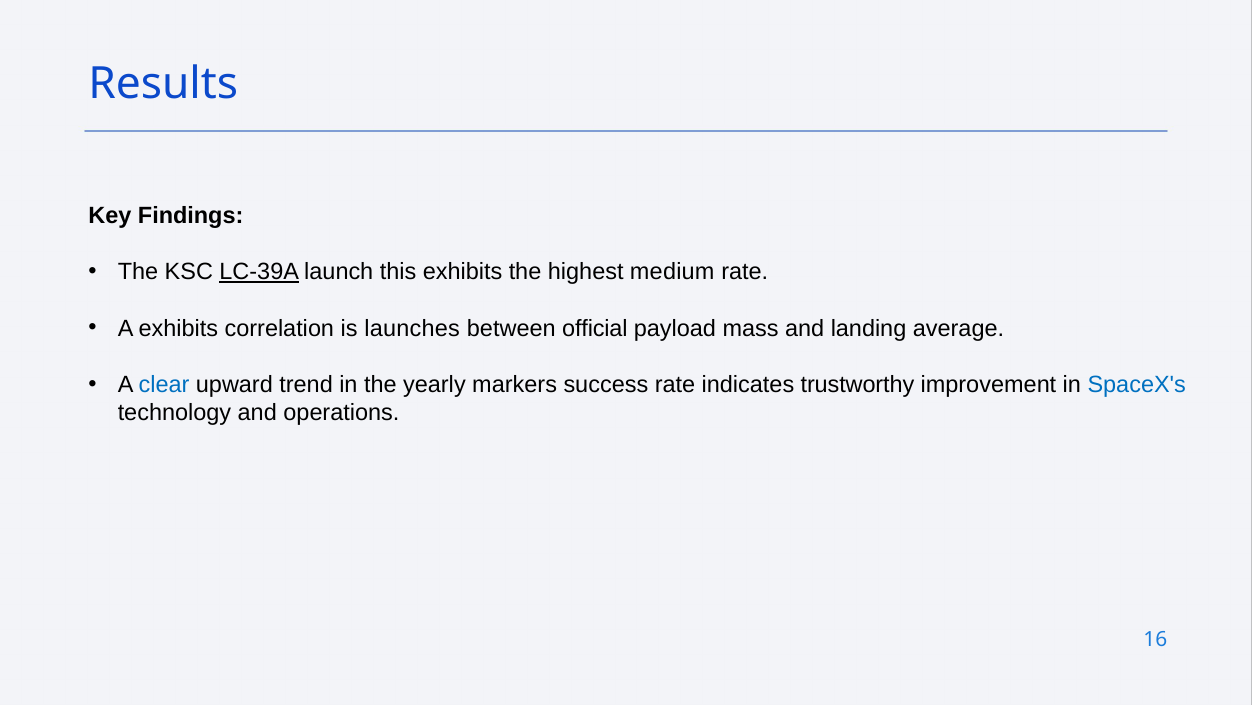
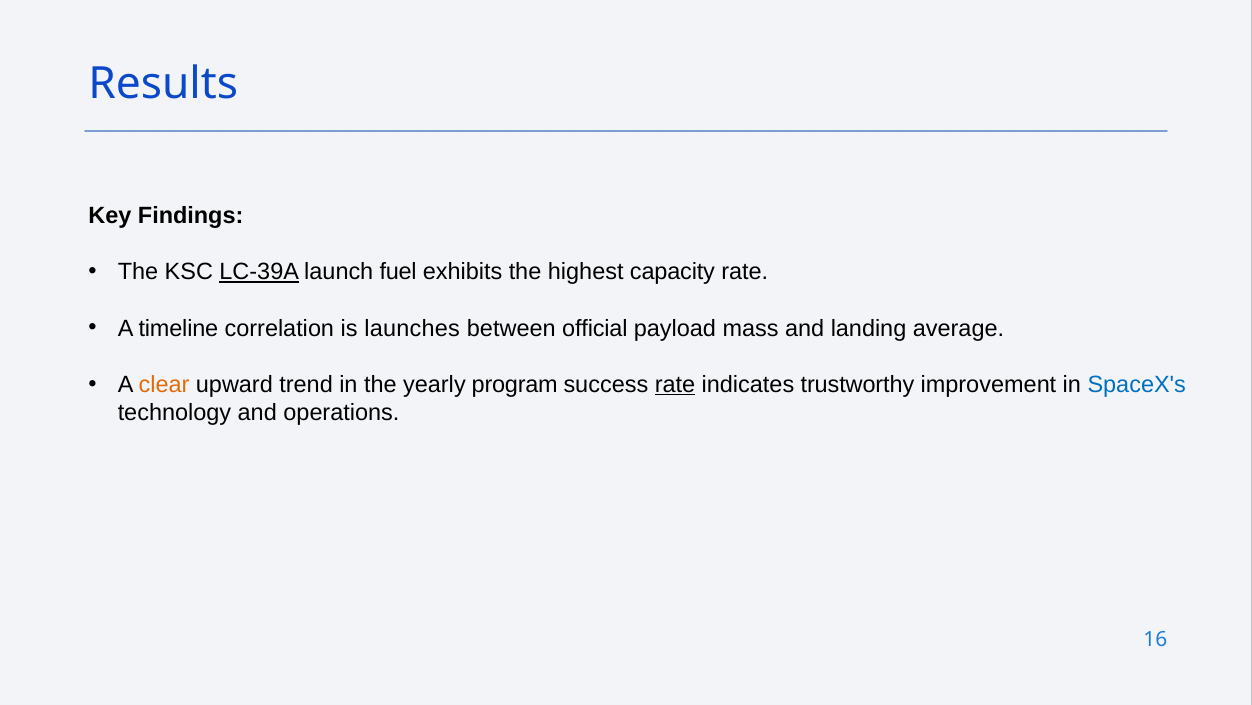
this: this -> fuel (398, 272)
medium: medium -> capacity (672, 272)
A exhibits: exhibits -> timeline (178, 328)
clear colour: blue -> orange (164, 384)
markers: markers -> program (515, 384)
rate underline: none -> present (675, 384)
